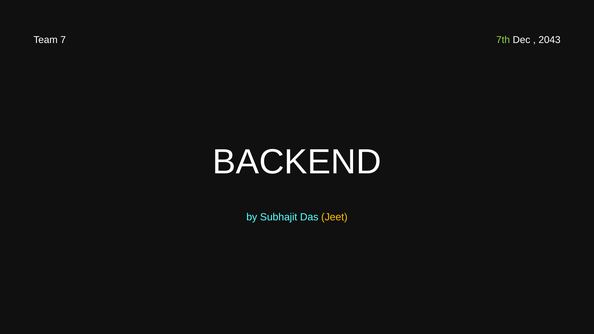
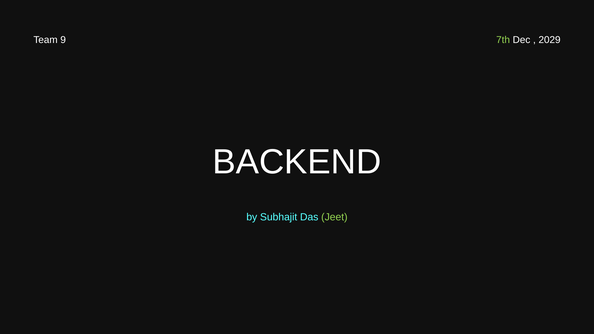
7: 7 -> 9 (63, 40)
2043: 2043 -> 2029 (550, 40)
Jeet colour: yellow -> light green (334, 217)
